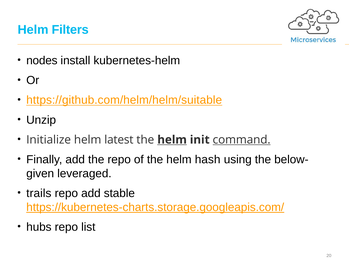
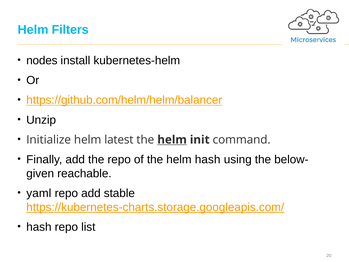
https://github.com/helm/helm/suitable: https://github.com/helm/helm/suitable -> https://github.com/helm/helm/balancer (124, 100)
command underline: present -> none (242, 140)
leveraged: leveraged -> reachable (84, 173)
trails: trails -> yaml (39, 193)
hubs: hubs -> hash (39, 227)
